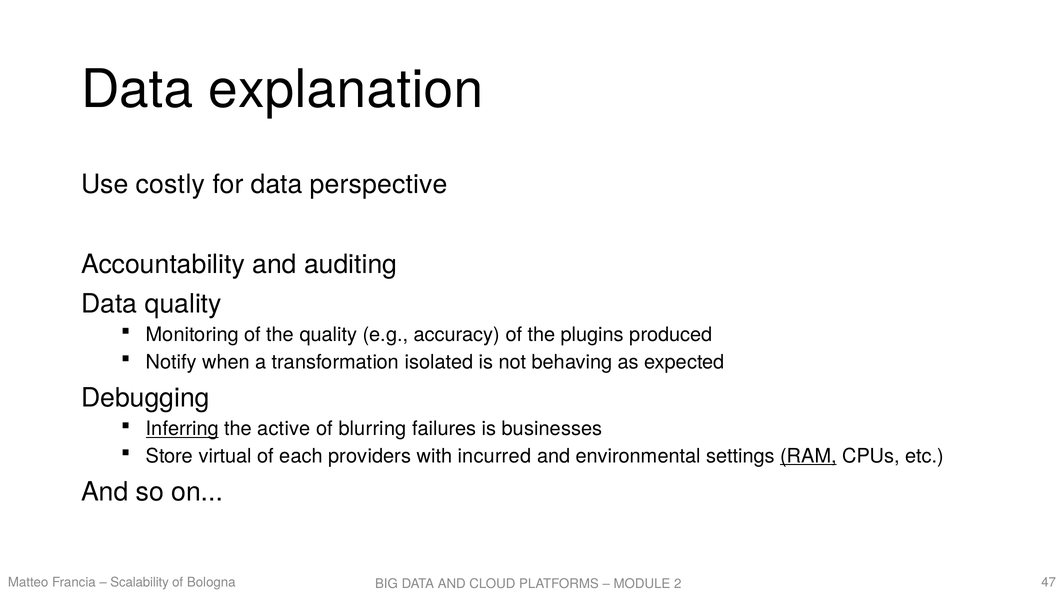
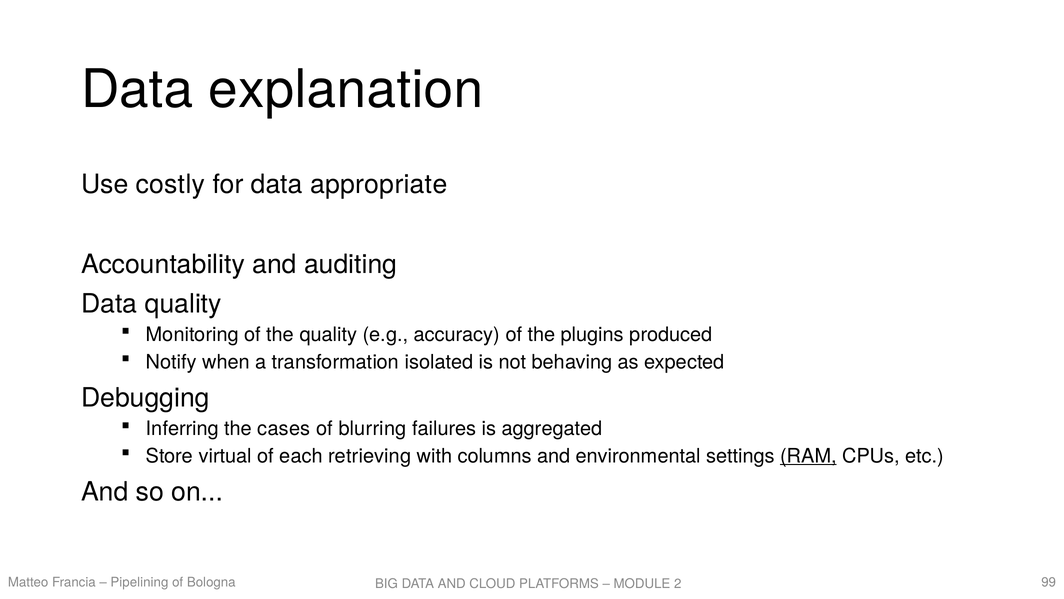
perspective: perspective -> appropriate (379, 184)
Inferring underline: present -> none (182, 429)
active: active -> cases (284, 429)
businesses: businesses -> aggregated (552, 429)
providers: providers -> retrieving (370, 456)
incurred: incurred -> columns (495, 456)
Scalability: Scalability -> Pipelining (139, 582)
47: 47 -> 99 (1049, 582)
